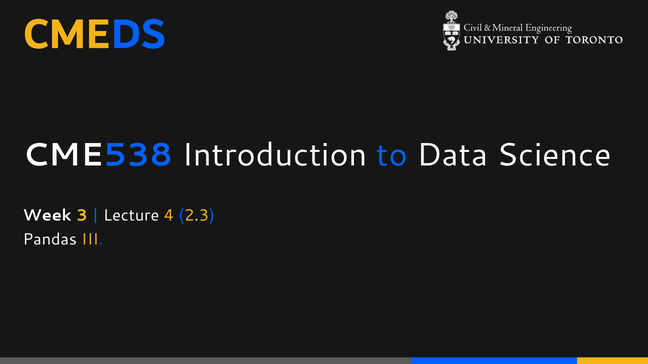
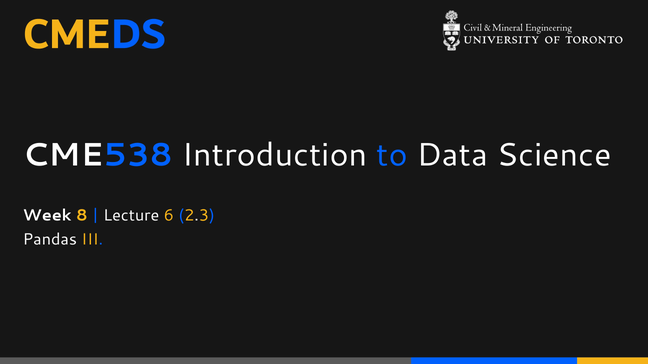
3: 3 -> 8 (82, 216)
4: 4 -> 6 (169, 216)
